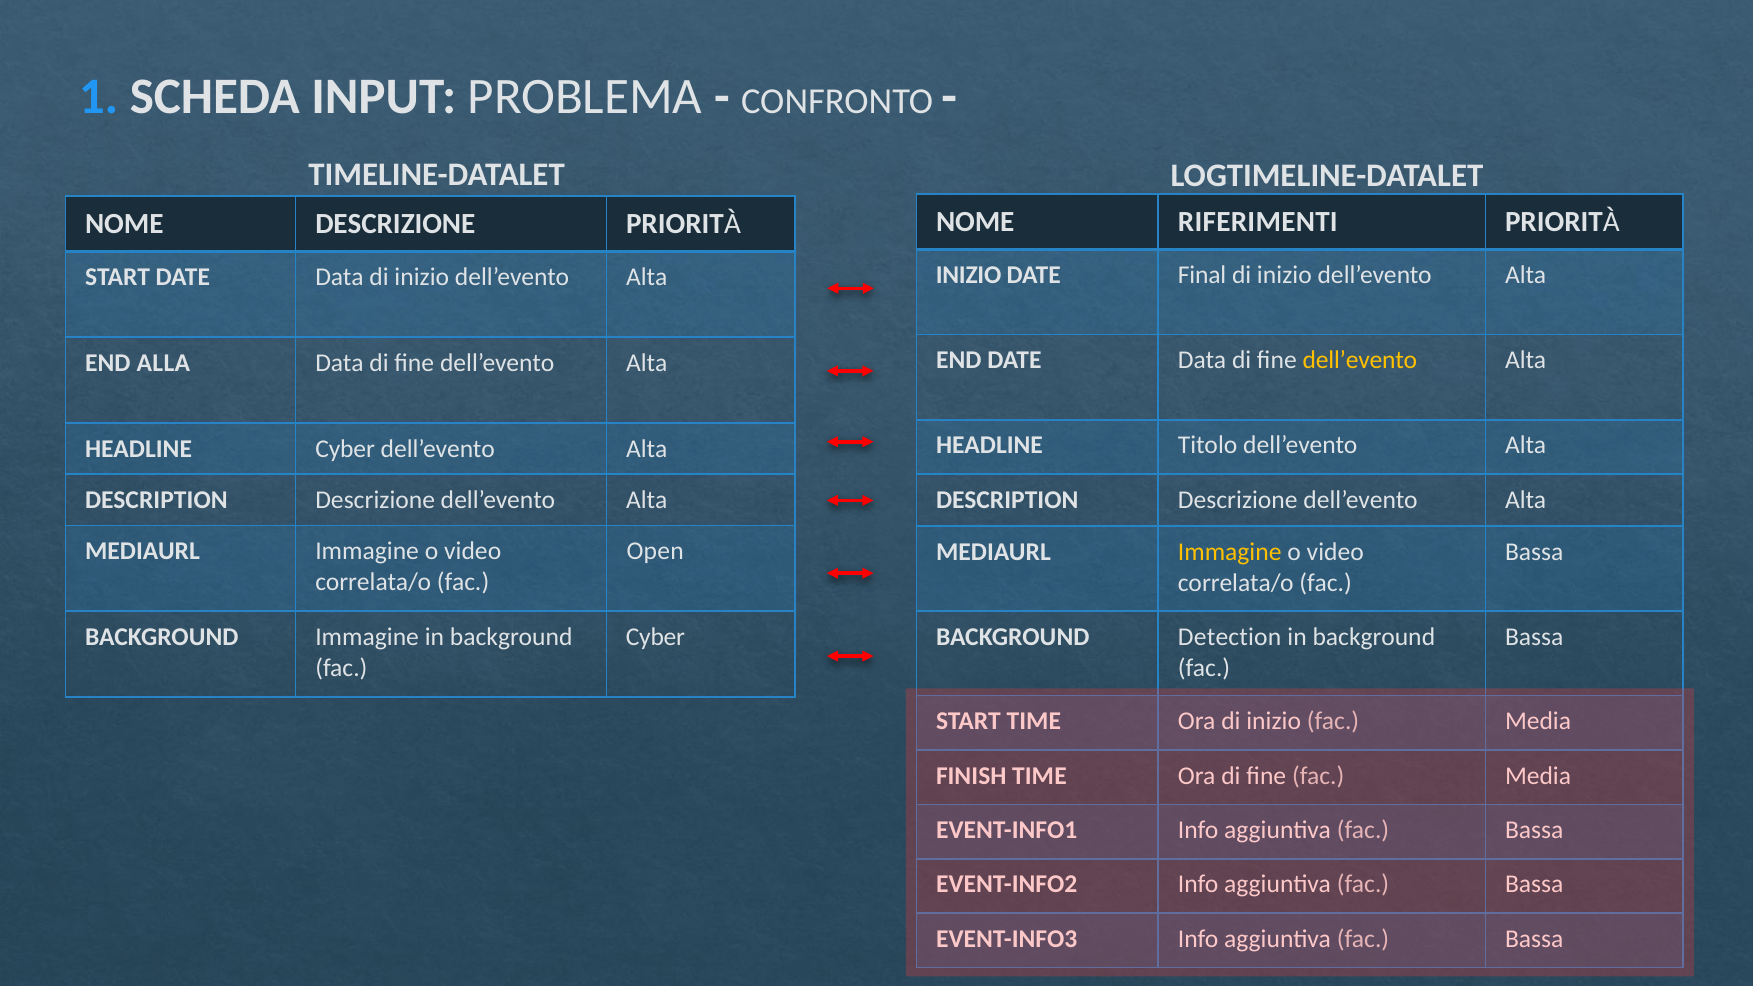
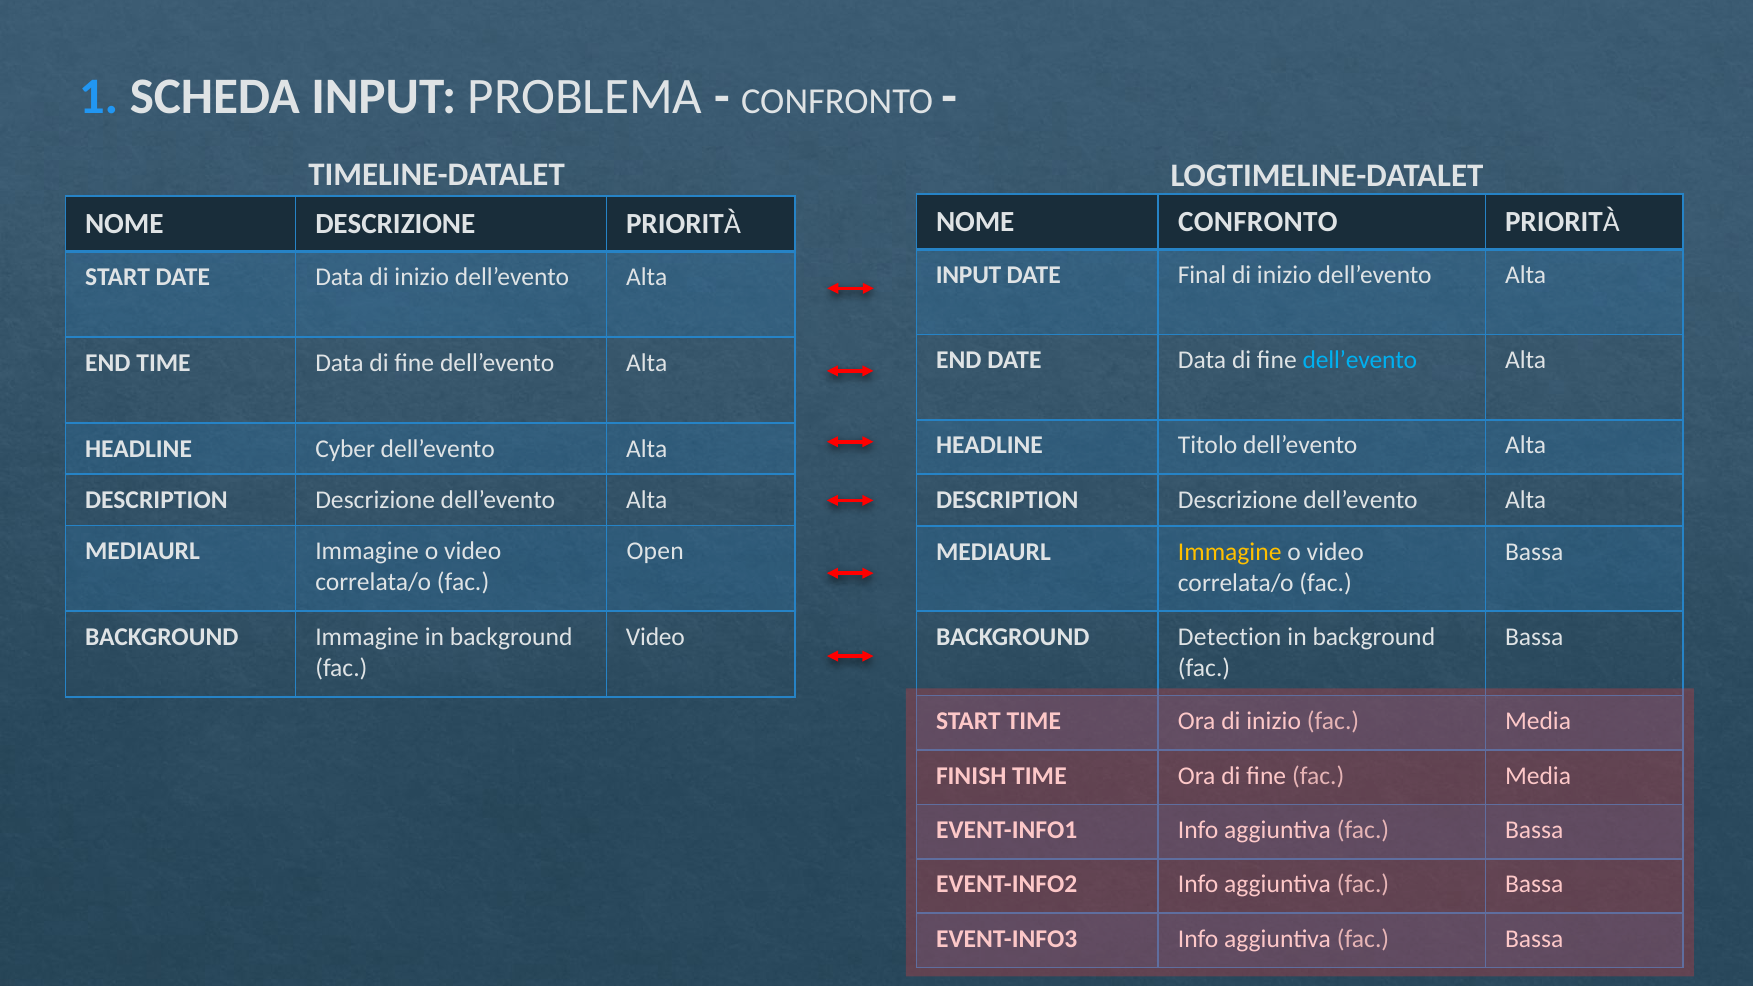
NOME RIFERIMENTI: RIFERIMENTI -> CONFRONTO (1258, 222)
INIZIO: INIZIO -> INPUT (969, 275)
dell’evento colour: yellow -> light blue (1360, 360)
END ALLA: ALLA -> TIME (164, 363)
Cyber: Cyber -> Video (655, 637)
